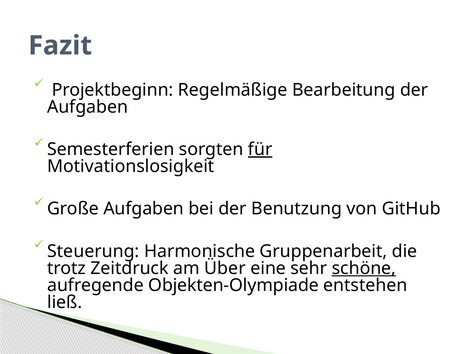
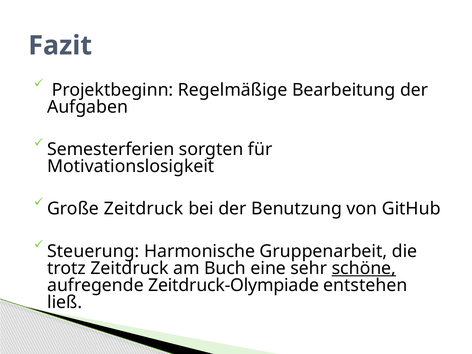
für underline: present -> none (260, 149)
Große Aufgaben: Aufgaben -> Zeitdruck (144, 209)
Über: Über -> Buch (225, 268)
Objekten-Olympiade: Objekten-Olympiade -> Zeitdruck-Olympiade (234, 285)
